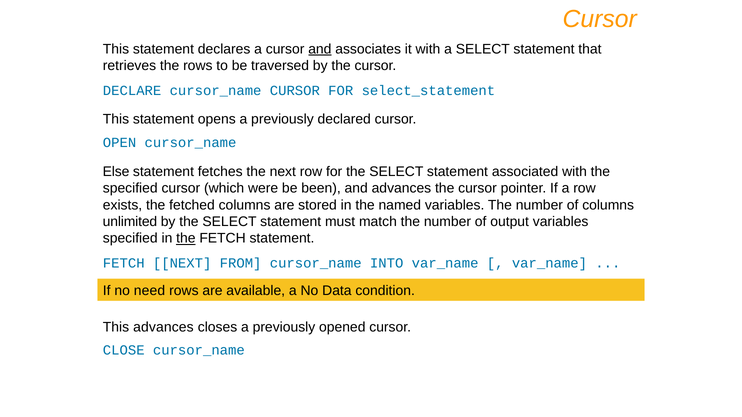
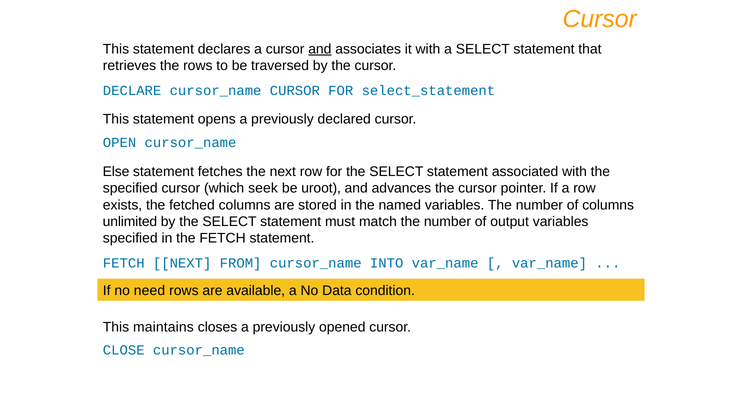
were: were -> seek (263, 189)
been: been -> uroot (321, 189)
the underline: present -> none (186, 239)
This advances: advances -> maintains (163, 327)
